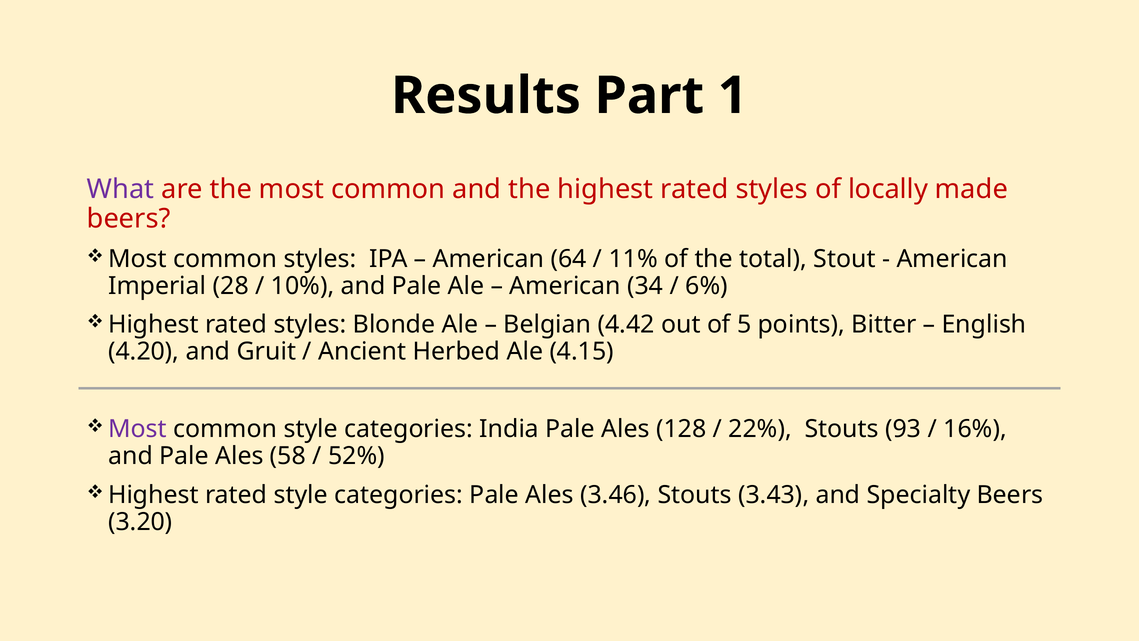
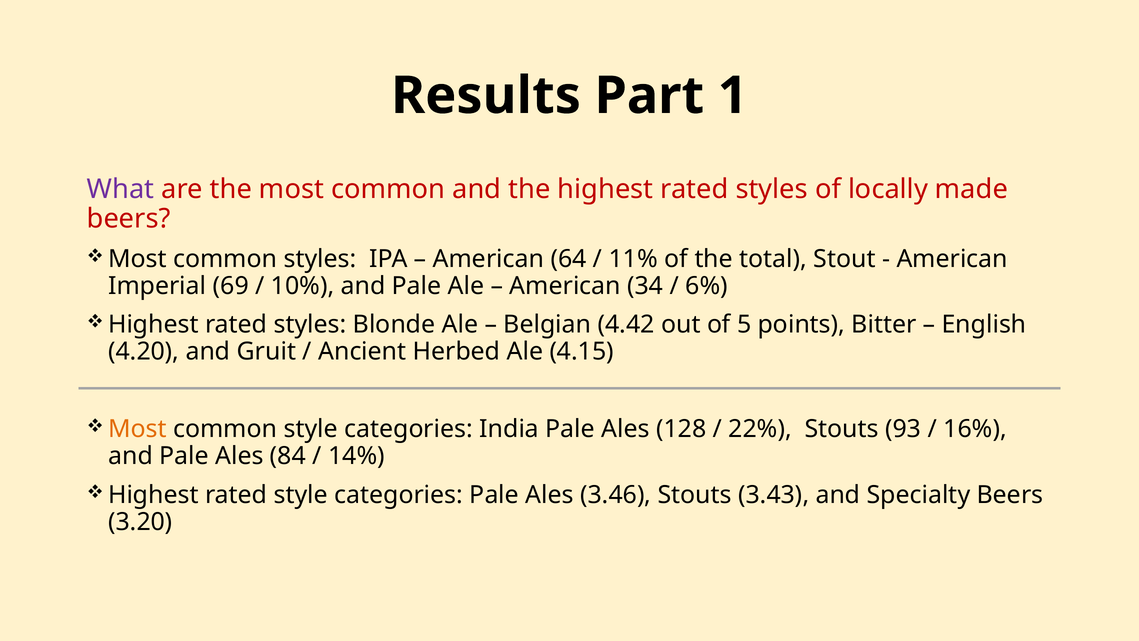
28: 28 -> 69 (231, 286)
Most colour: purple -> orange (137, 429)
58: 58 -> 84 (288, 456)
52%: 52% -> 14% (356, 456)
